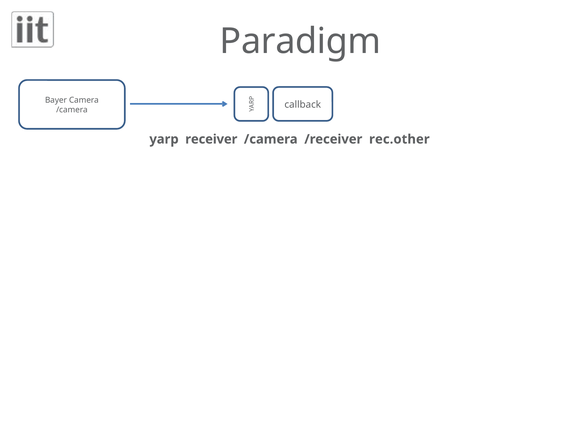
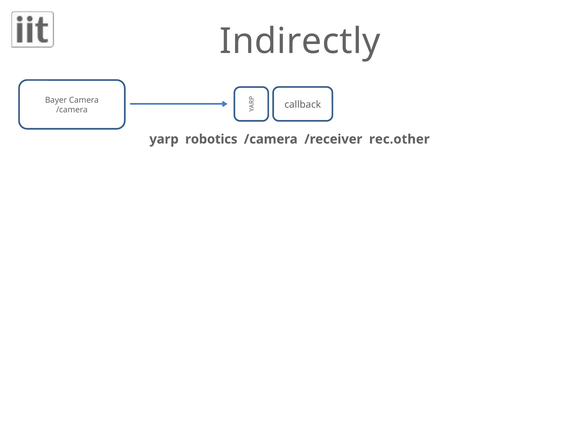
Paradigm: Paradigm -> Indirectly (300, 41)
receiver: receiver -> robotics (211, 139)
